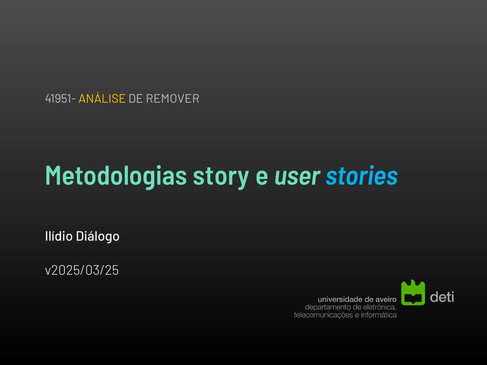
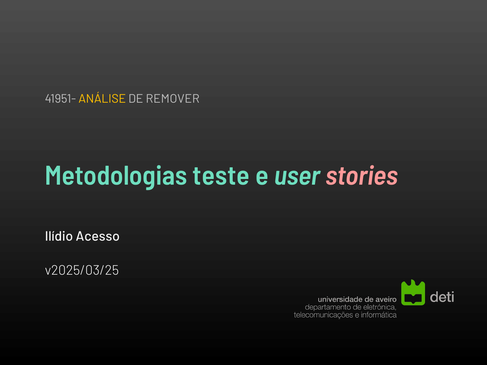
story: story -> teste (221, 176)
stories colour: light blue -> pink (362, 176)
Diálogo: Diálogo -> Acesso (98, 237)
